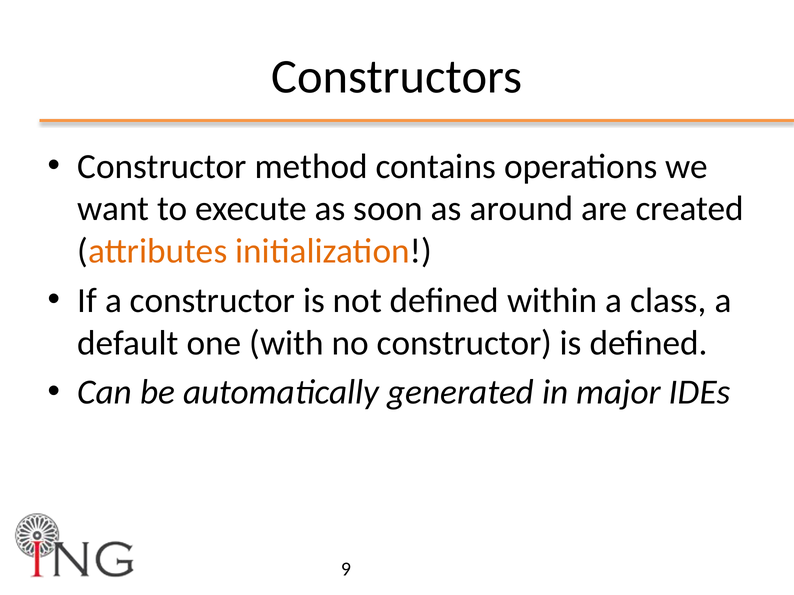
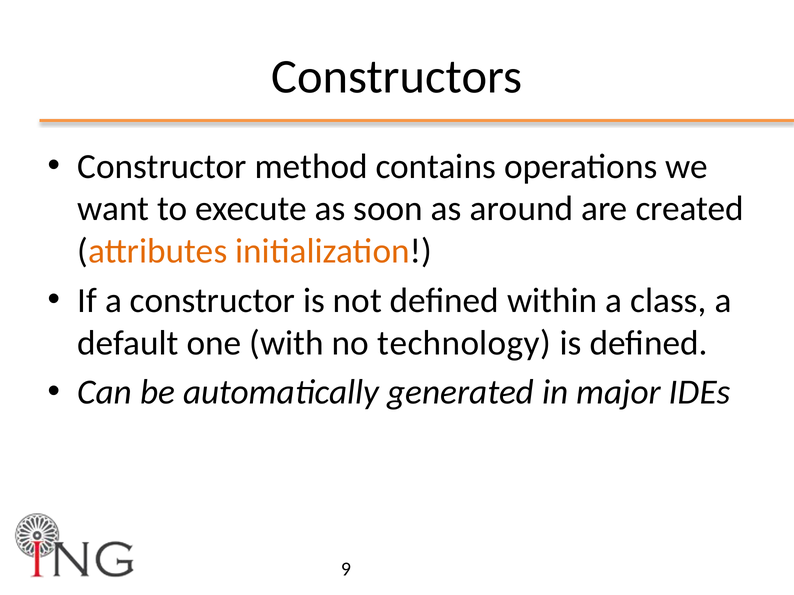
no constructor: constructor -> technology (464, 343)
